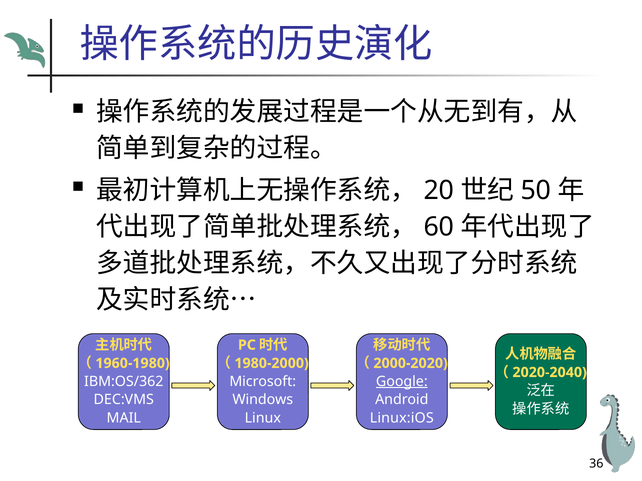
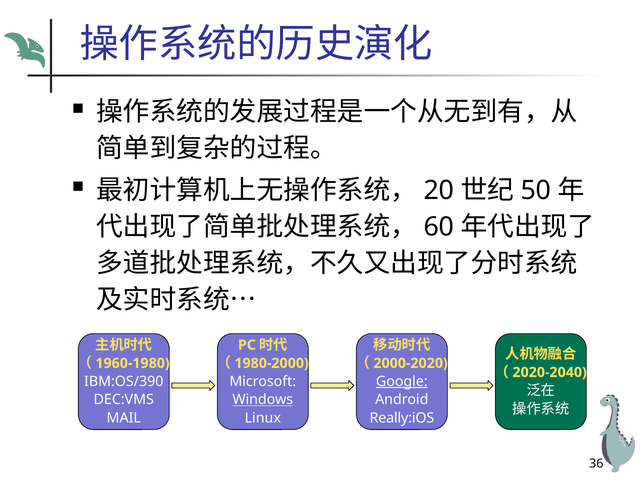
IBM:OS/362: IBM:OS/362 -> IBM:OS/390 (124, 382)
Windows underline: none -> present (263, 400)
Linux:iOS: Linux:iOS -> Really:iOS (402, 418)
